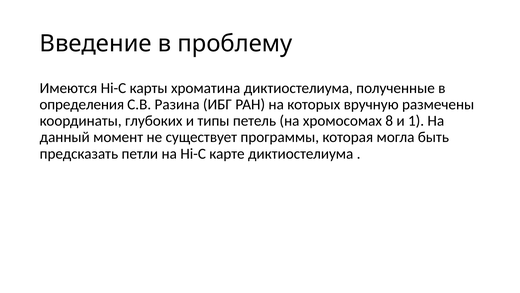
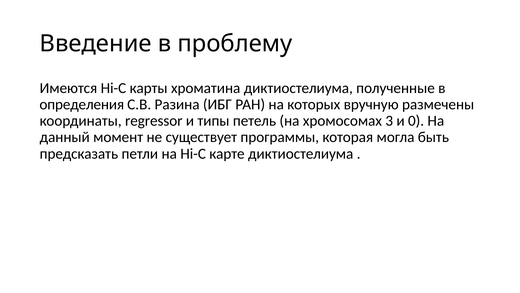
глубоких: глубоких -> regressor (154, 121)
8: 8 -> 3 (389, 121)
1: 1 -> 0 (416, 121)
